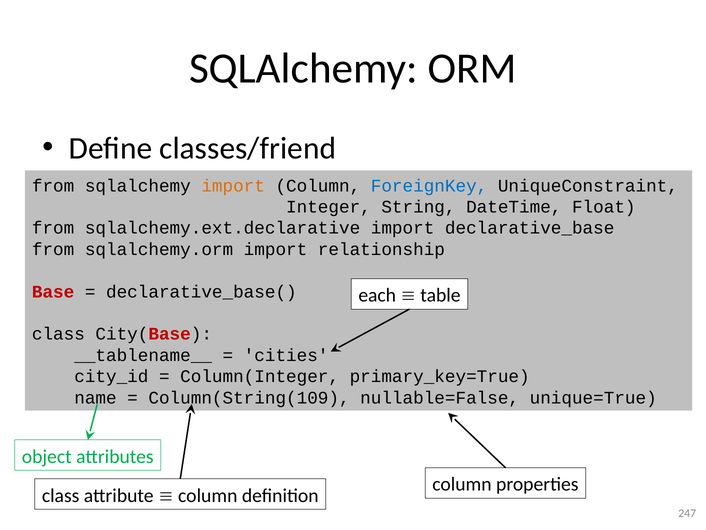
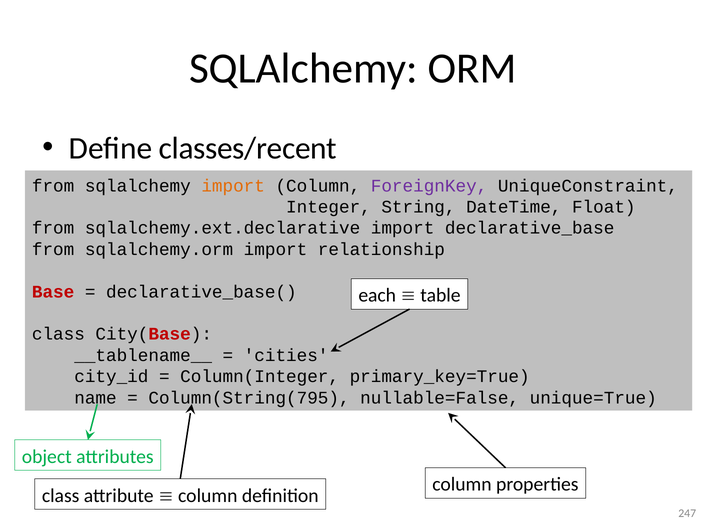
classes/friend: classes/friend -> classes/recent (248, 148)
ForeignKey colour: blue -> purple (429, 186)
Column(String(109: Column(String(109 -> Column(String(795 (249, 397)
